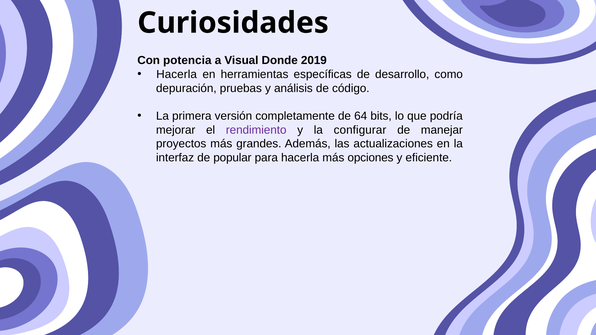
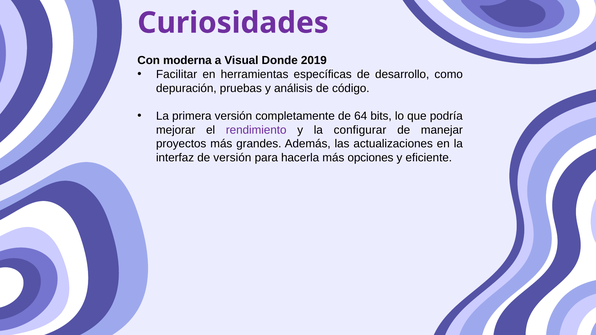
Curiosidades colour: black -> purple (233, 23)
potencia: potencia -> moderna (187, 60)
Hacerla: Hacerla -> Facilitar (177, 74)
de popular: popular -> versión (232, 158)
